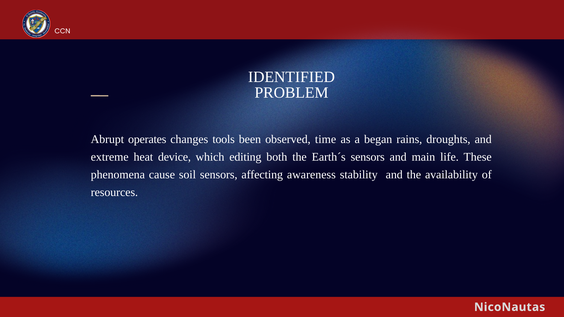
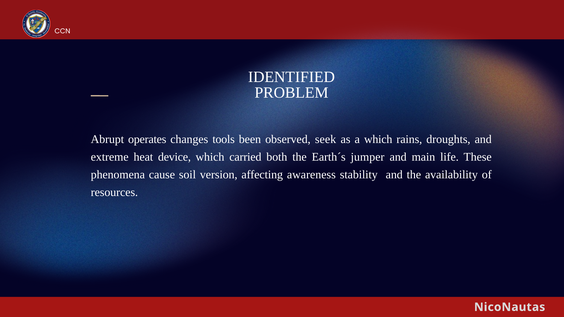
time: time -> seek (326, 139)
a began: began -> which (378, 139)
editing: editing -> carried (245, 157)
Earth´s sensors: sensors -> jumper (368, 157)
soil sensors: sensors -> version (219, 175)
